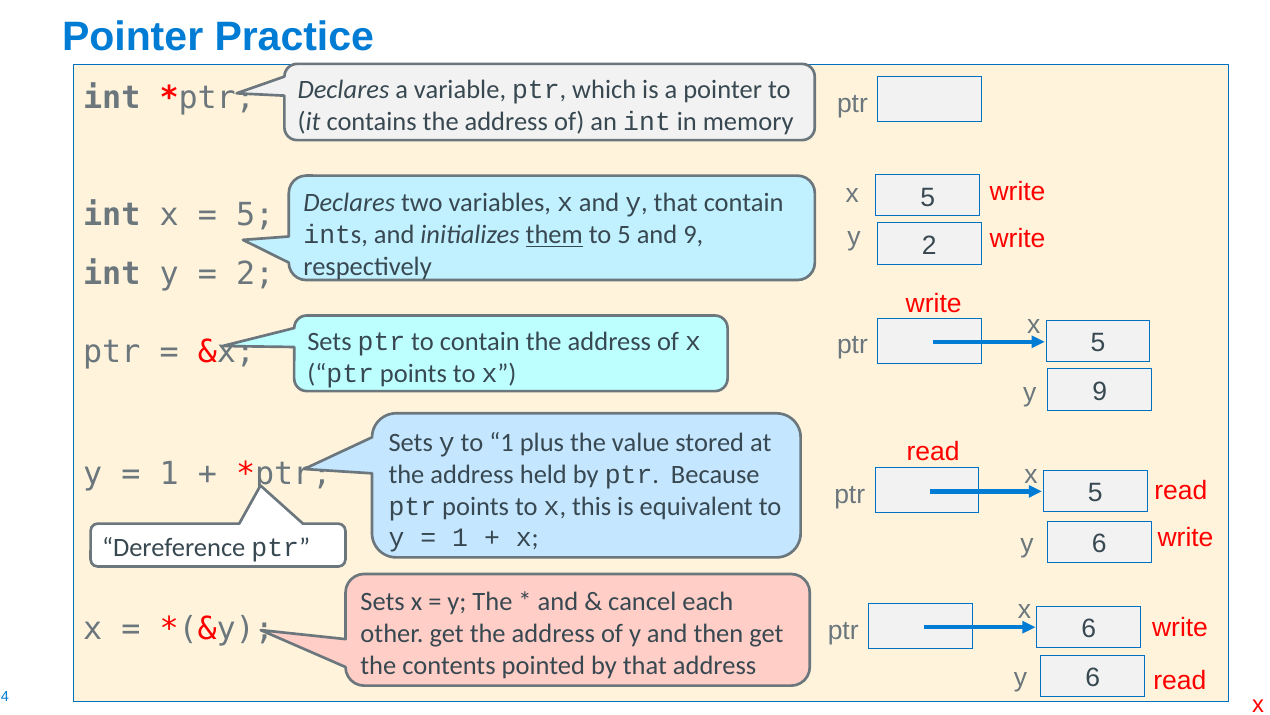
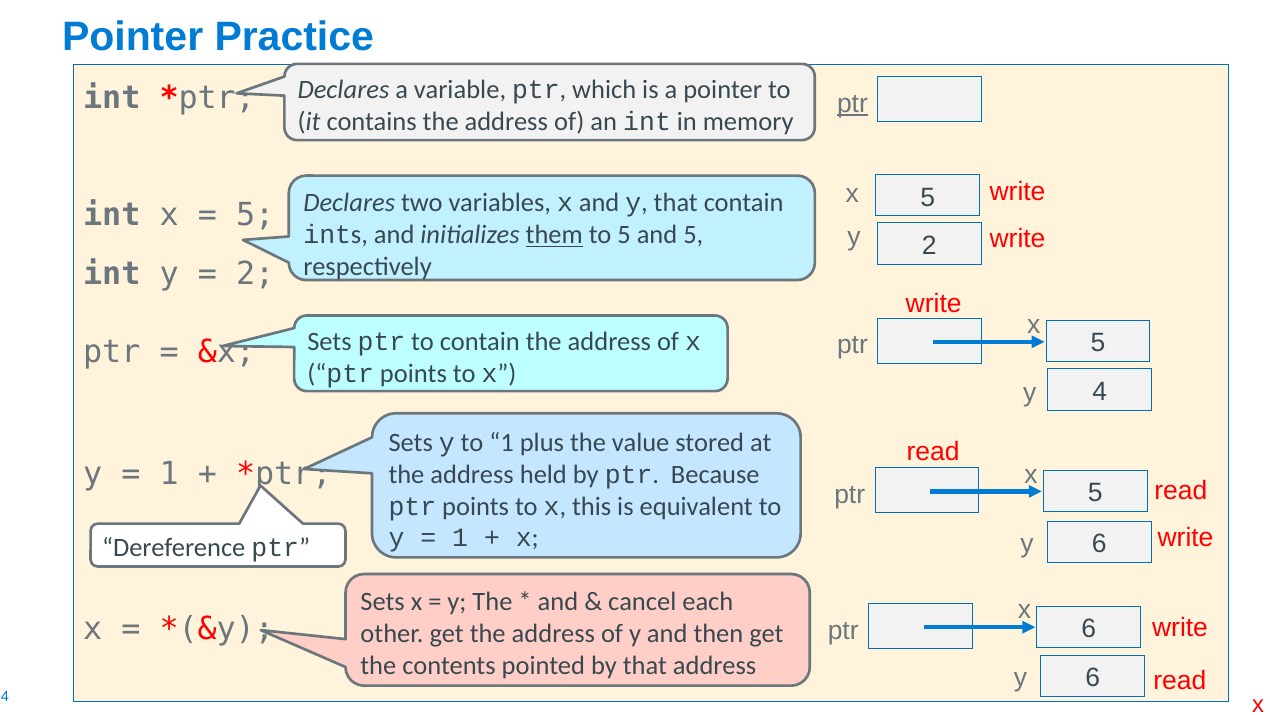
ptr underline: none -> present (852, 103)
and 9: 9 -> 5 (693, 235)
y 9: 9 -> 4 (1100, 391)
